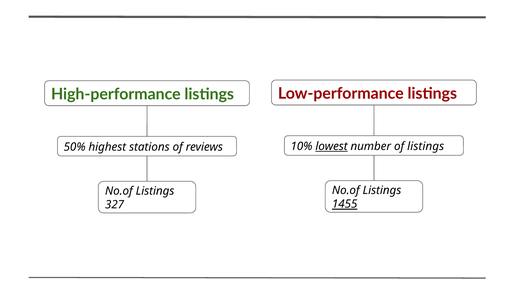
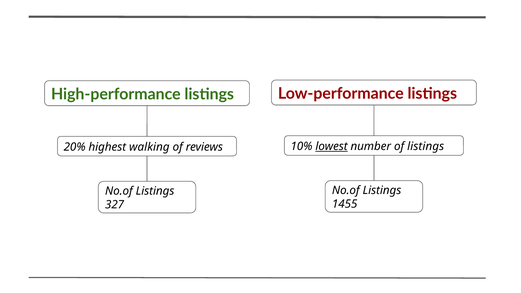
50%: 50% -> 20% (75, 147)
stations: stations -> walking (149, 147)
1455 underline: present -> none (345, 204)
